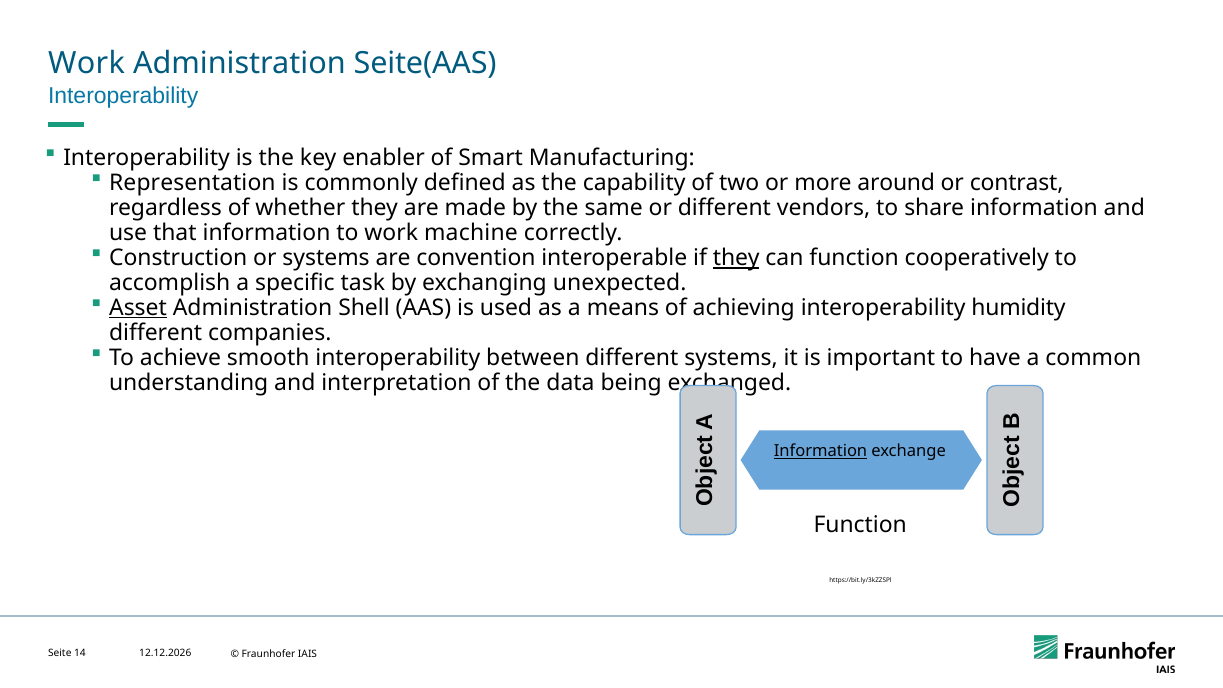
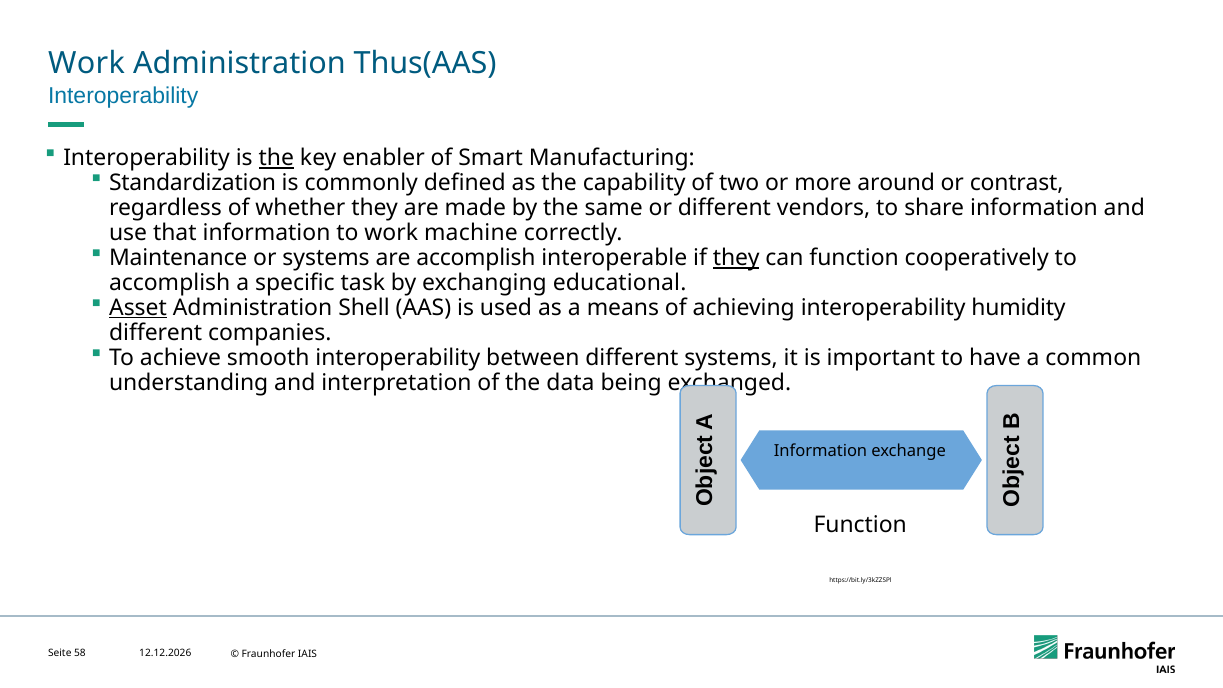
Seite(AAS: Seite(AAS -> Thus(AAS (425, 64)
the underline: none -> present (276, 158)
Representation: Representation -> Standardization (193, 183)
Construction: Construction -> Maintenance (178, 258)
are convention: convention -> accomplish (476, 258)
unexpected: unexpected -> educational (620, 283)
Information underline: present -> none (821, 451)
14: 14 -> 58 (80, 654)
